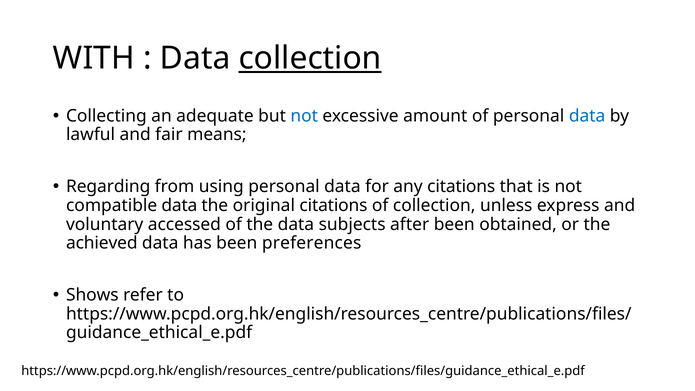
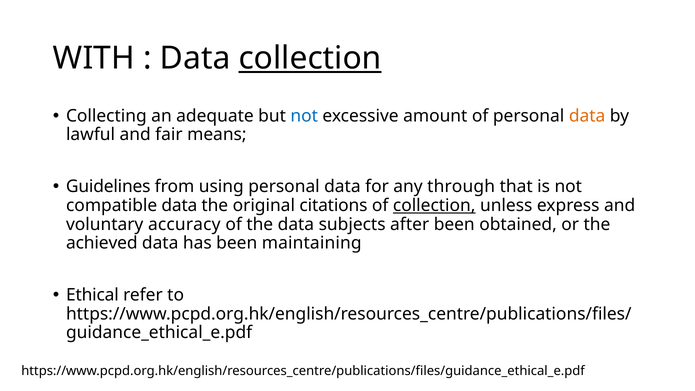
data colour: blue -> orange (587, 116)
Regarding: Regarding -> Guidelines (108, 187)
any citations: citations -> through (461, 187)
collection underline: none -> present (434, 205)
accessed: accessed -> accuracy (184, 224)
preferences: preferences -> maintaining (312, 243)
Shows: Shows -> Ethical (92, 295)
